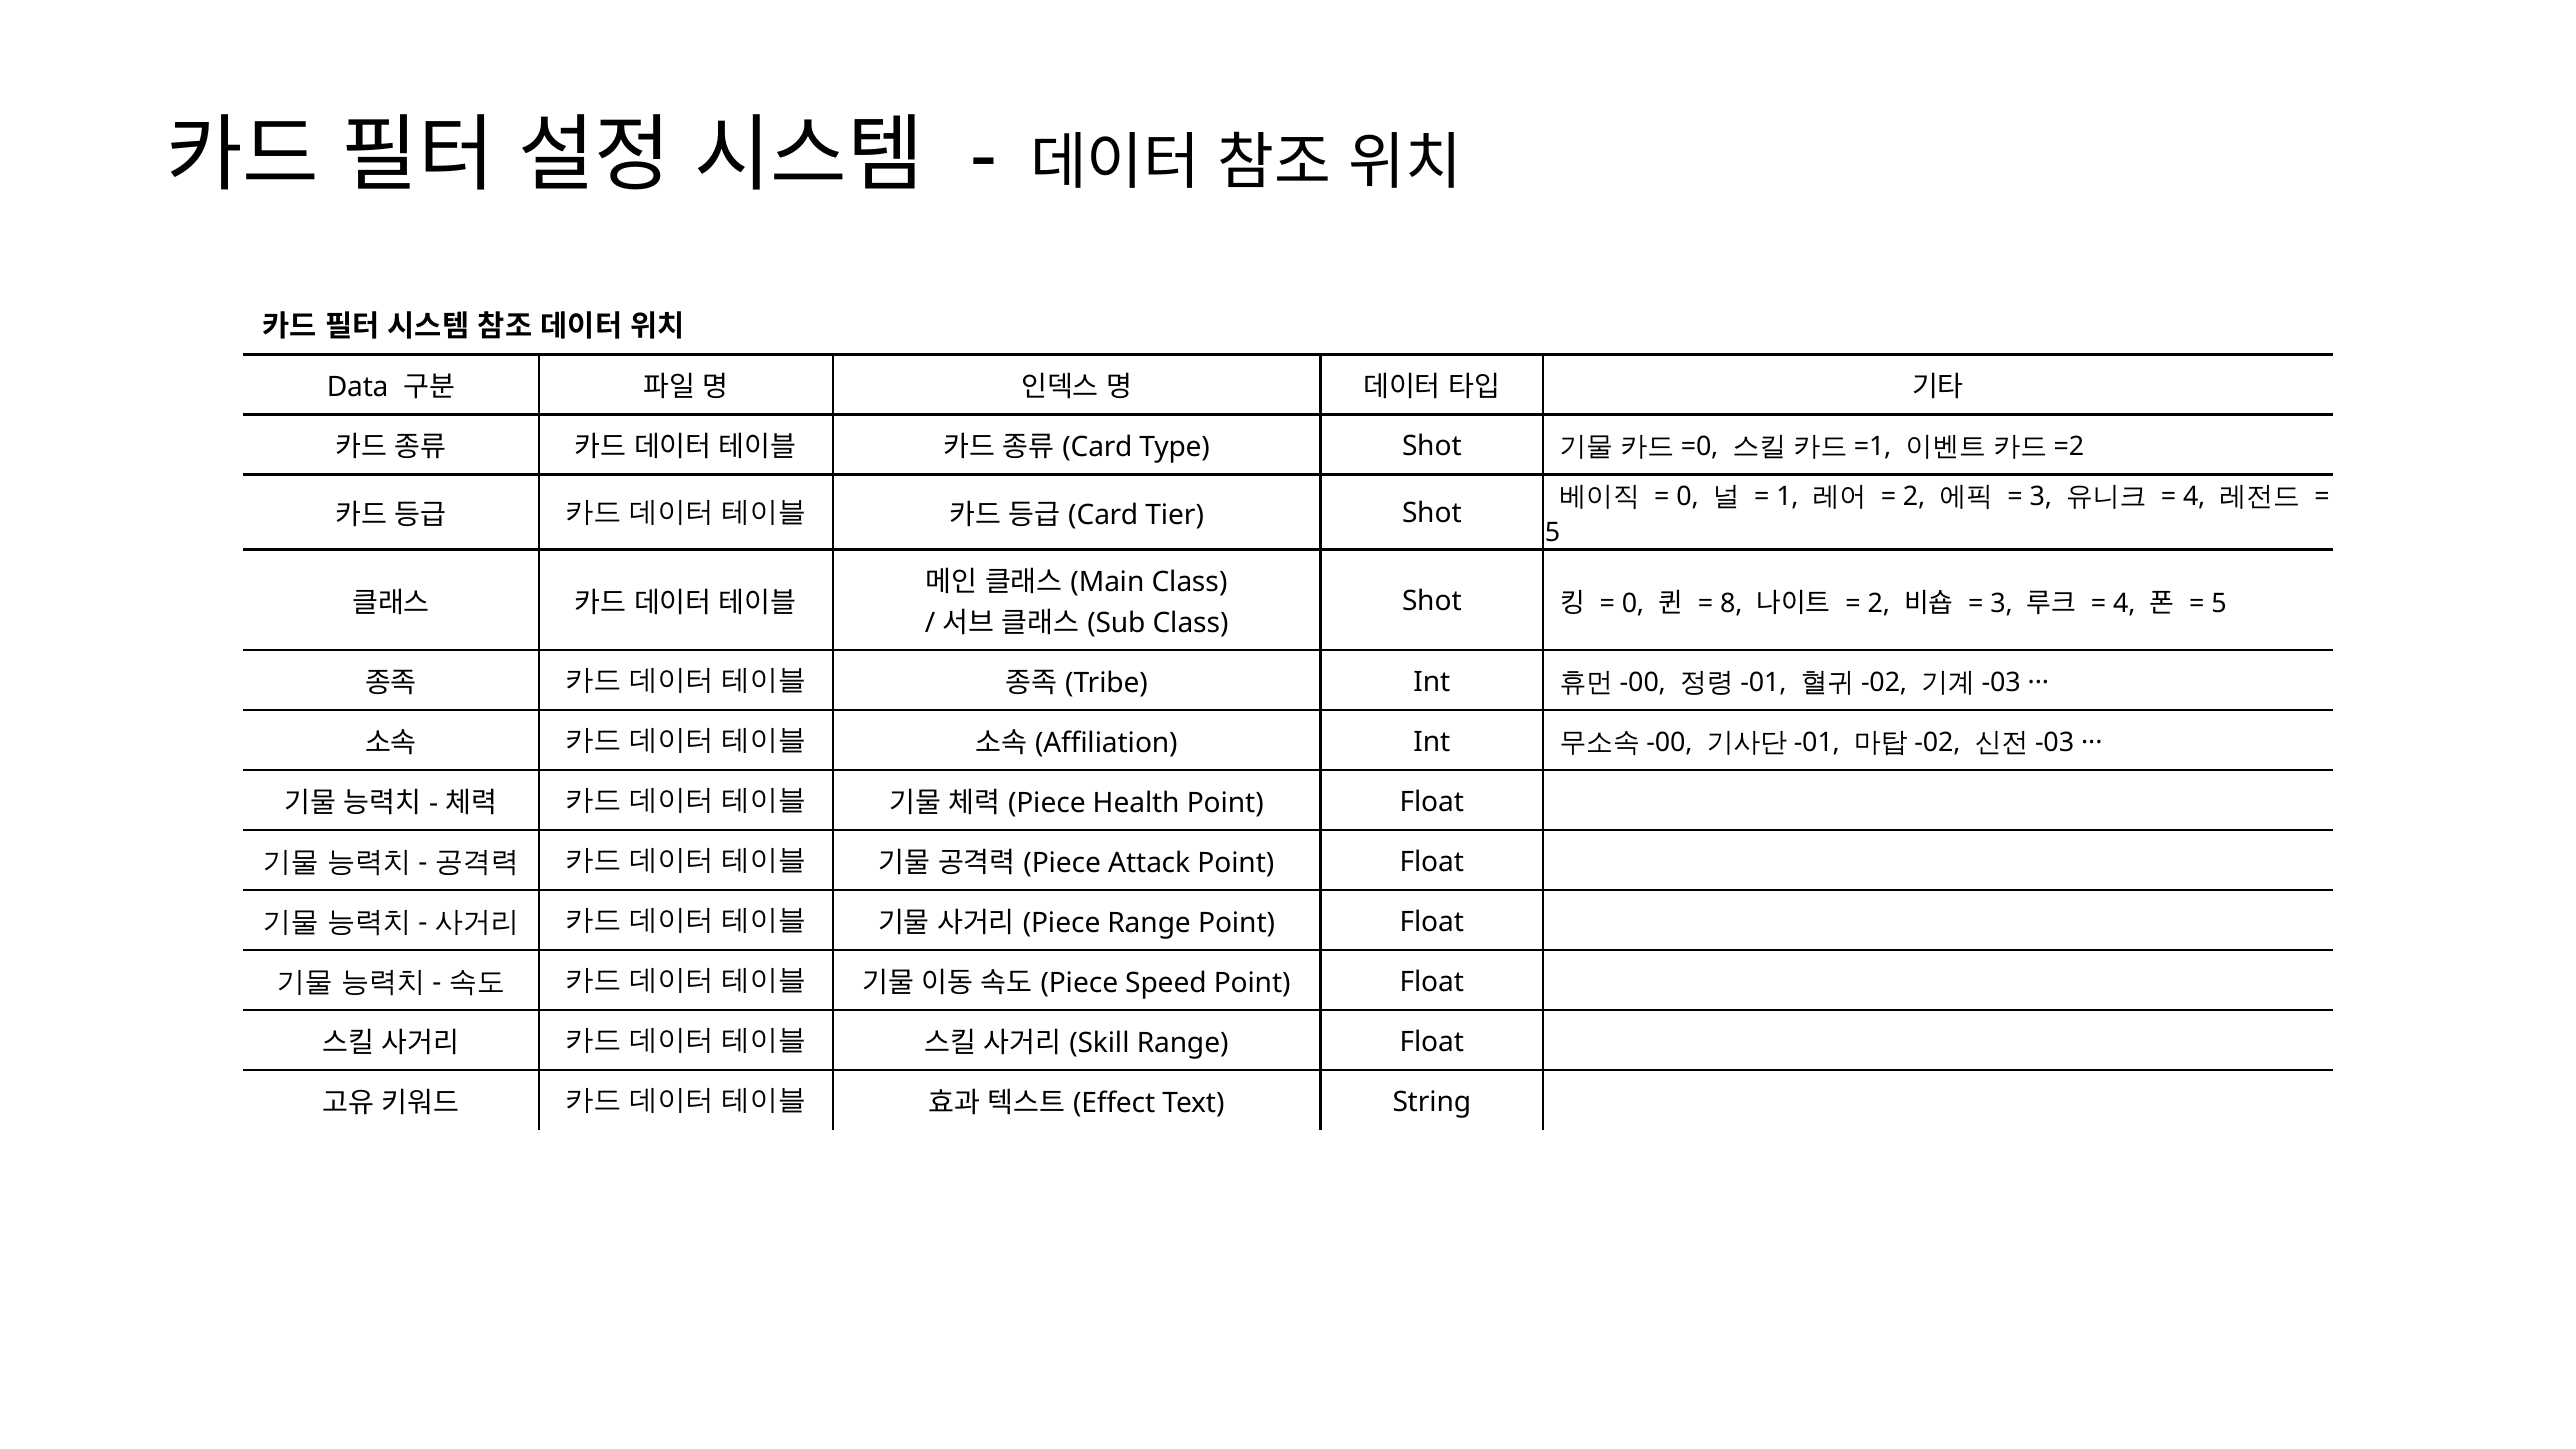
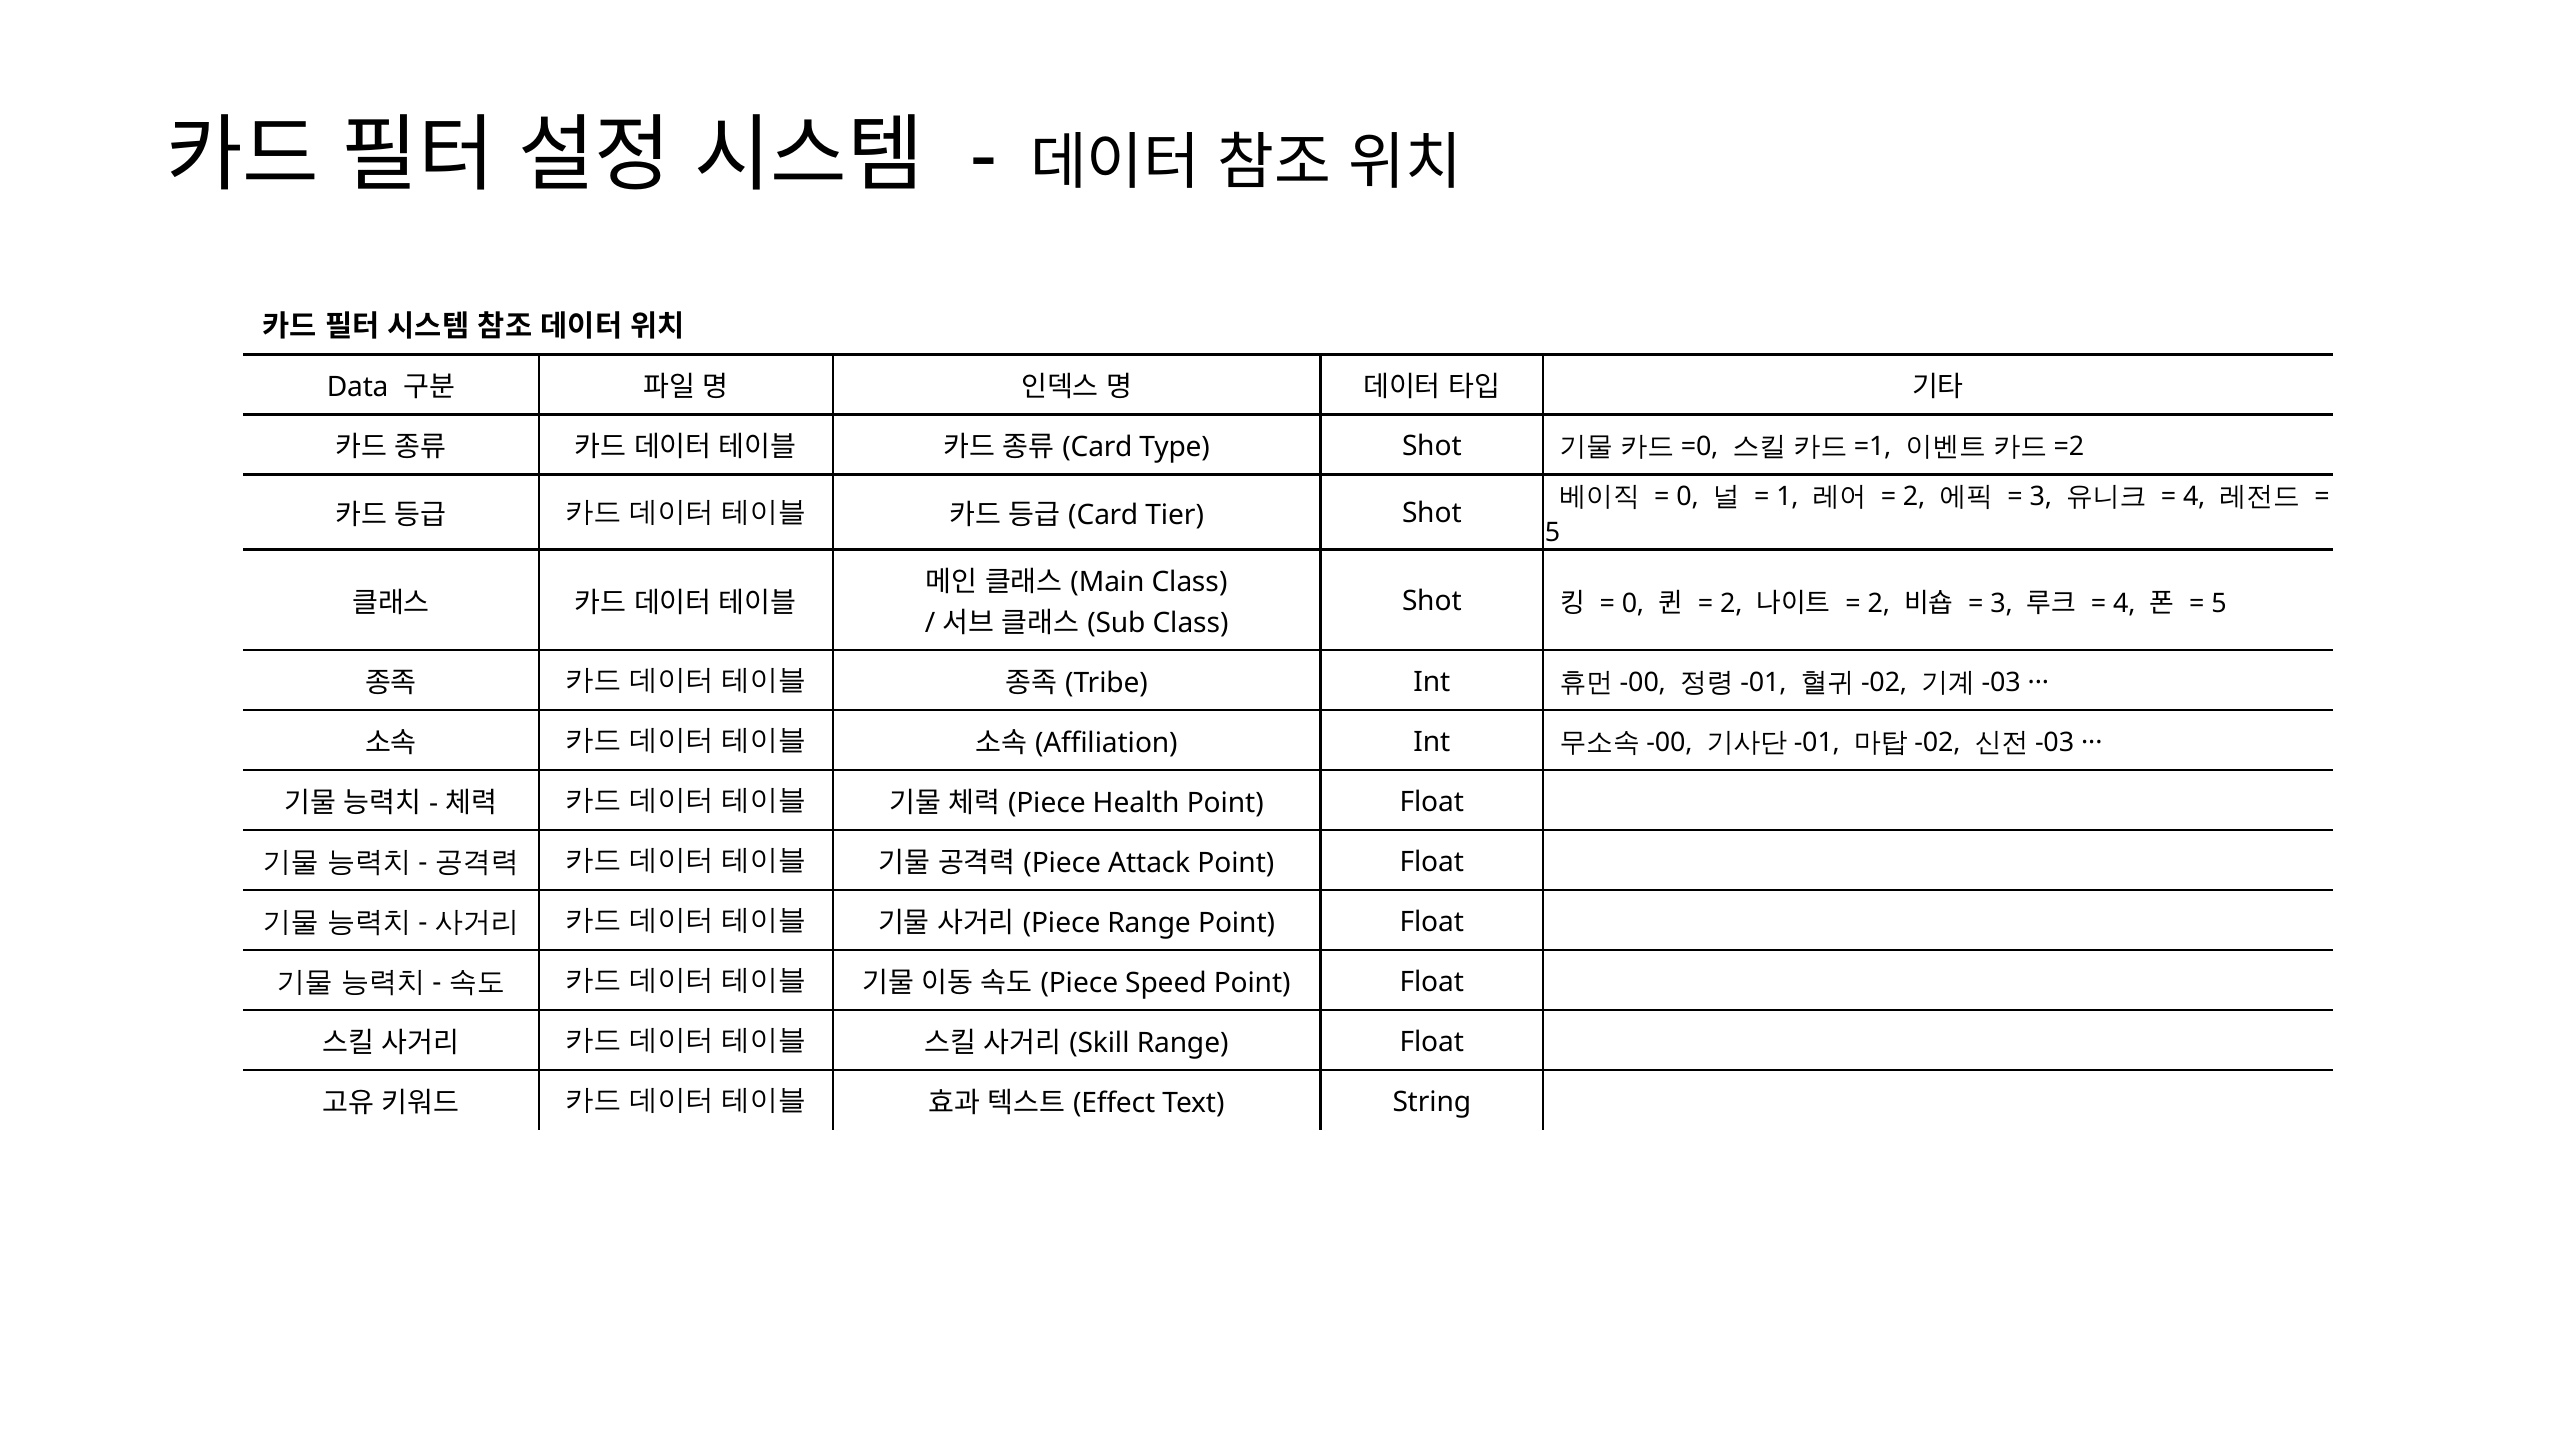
8: 8 -> 2 (1731, 604)
